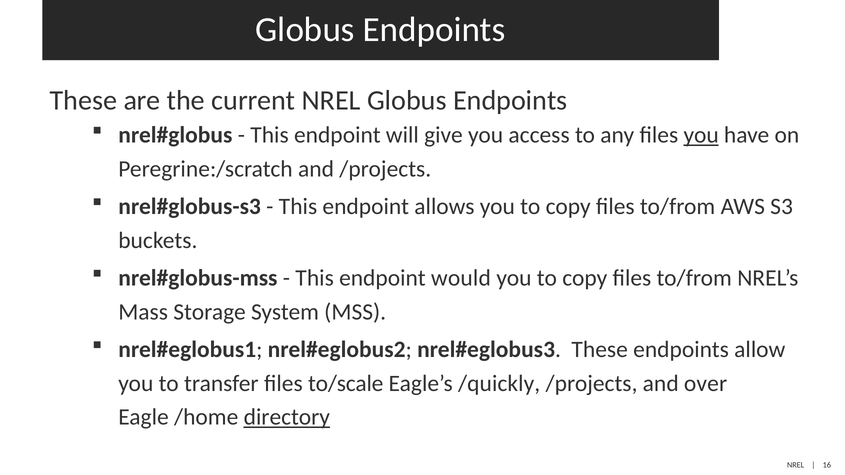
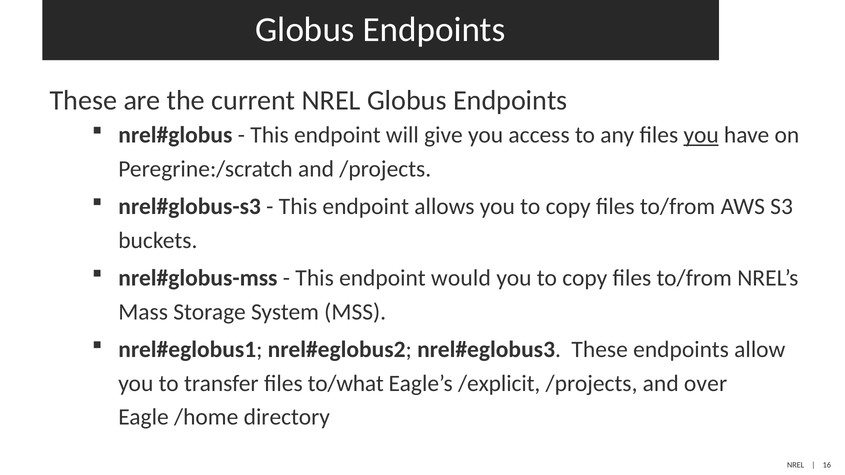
to/scale: to/scale -> to/what (346, 384)
/quickly: /quickly -> /explicit (499, 384)
directory underline: present -> none (287, 417)
